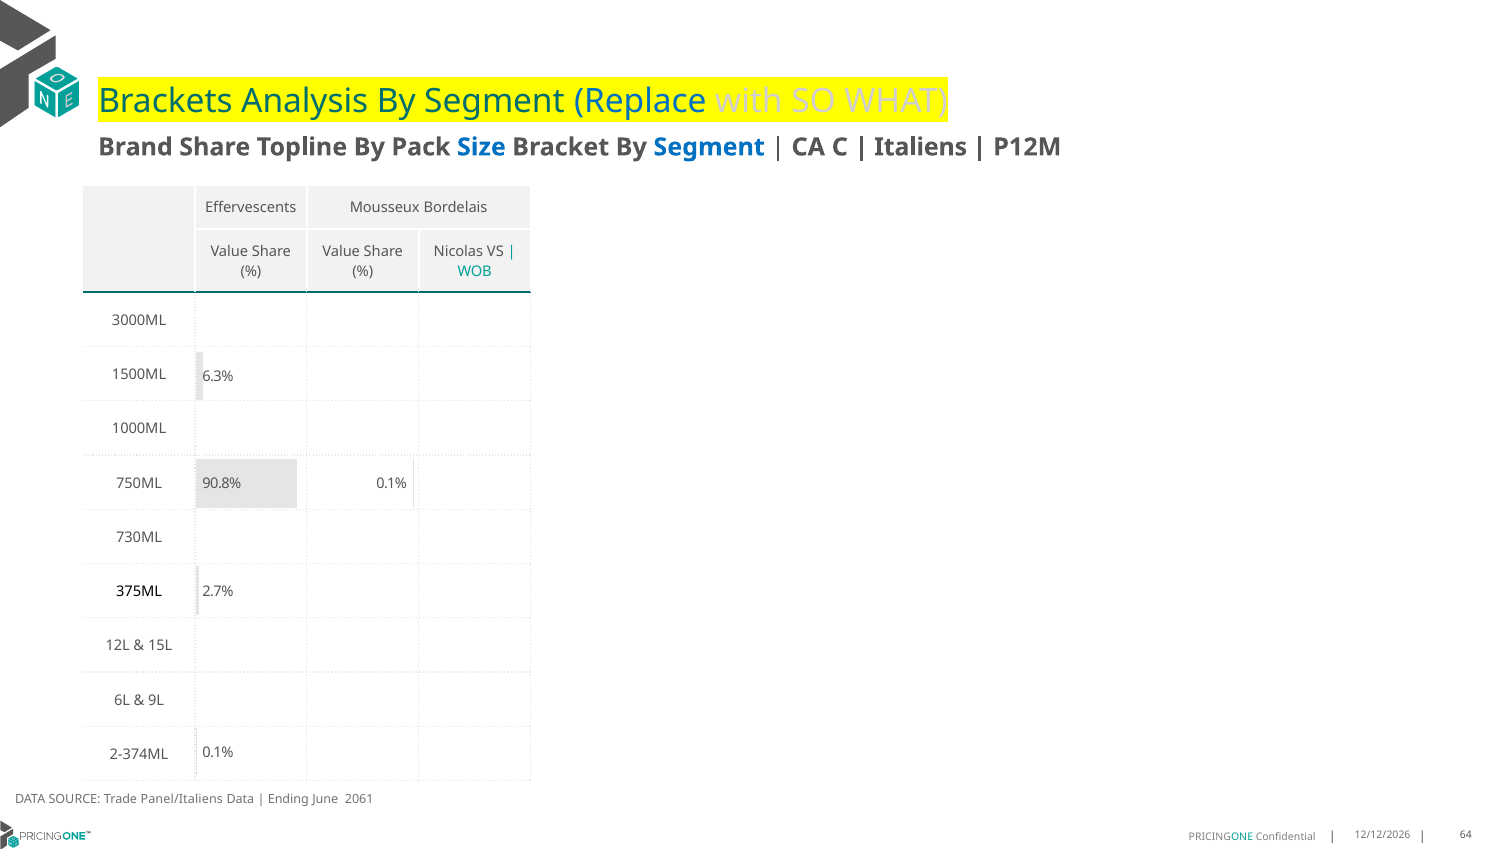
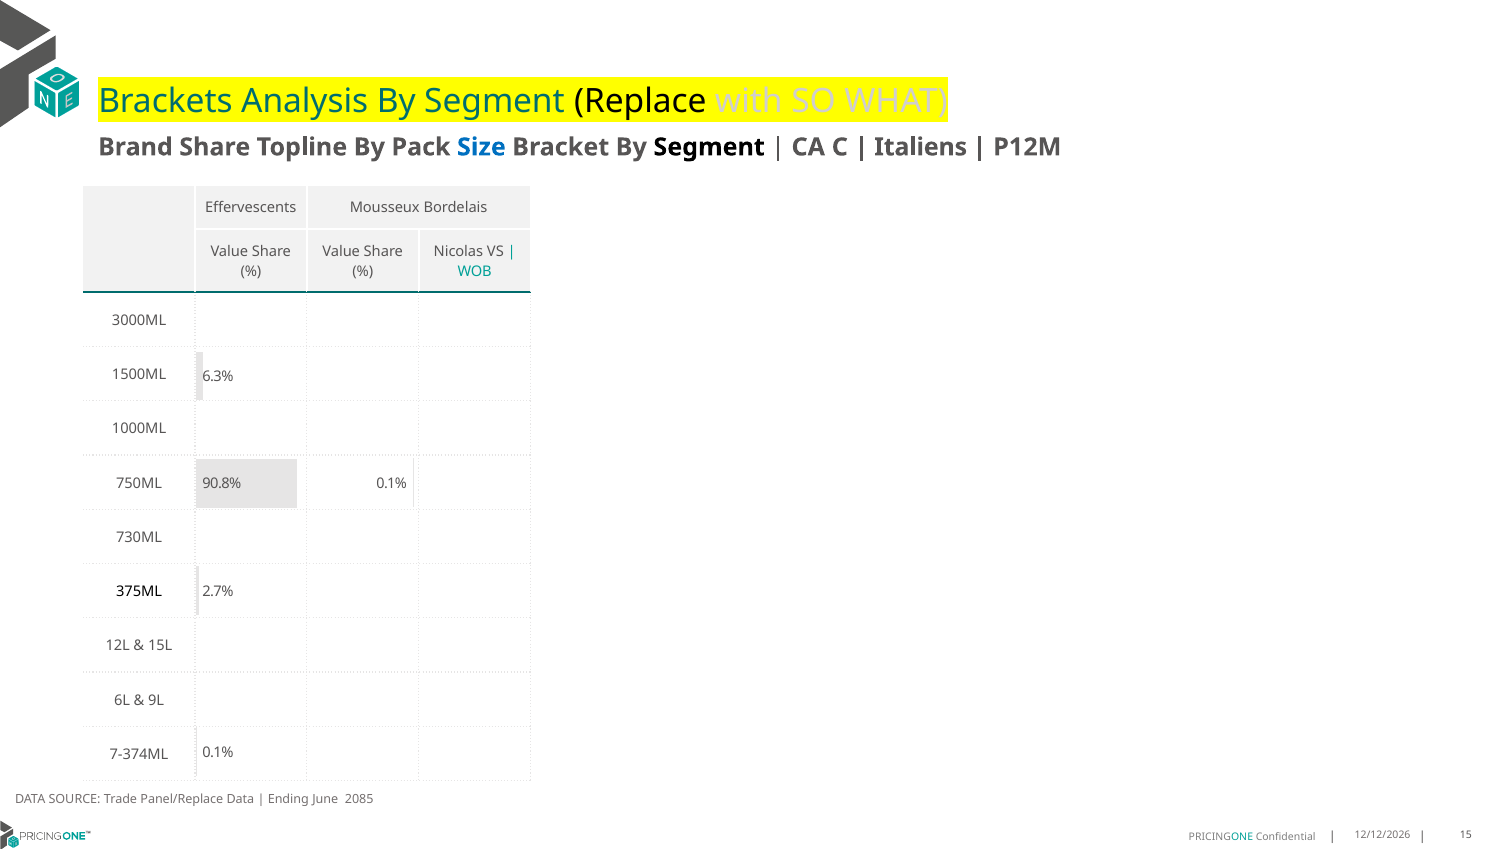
Replace colour: blue -> black (640, 101)
Segment colour: blue -> black (709, 147)
2-374ML: 2-374ML -> 7-374ML (139, 754)
Panel/Italiens: Panel/Italiens -> Panel/Replace (182, 799)
2061: 2061 -> 2085 (359, 799)
64: 64 -> 15 (1466, 835)
